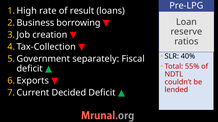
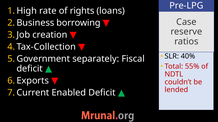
result: result -> rights (82, 11)
Loan: Loan -> Case (186, 22)
Decided: Decided -> Enabled (69, 93)
